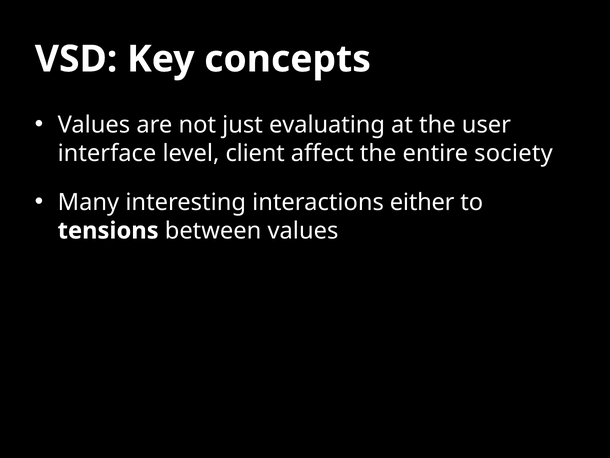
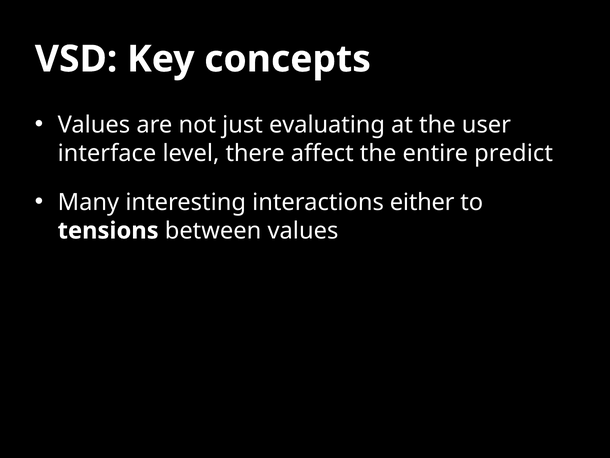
client: client -> there (255, 153)
society: society -> predict (514, 153)
